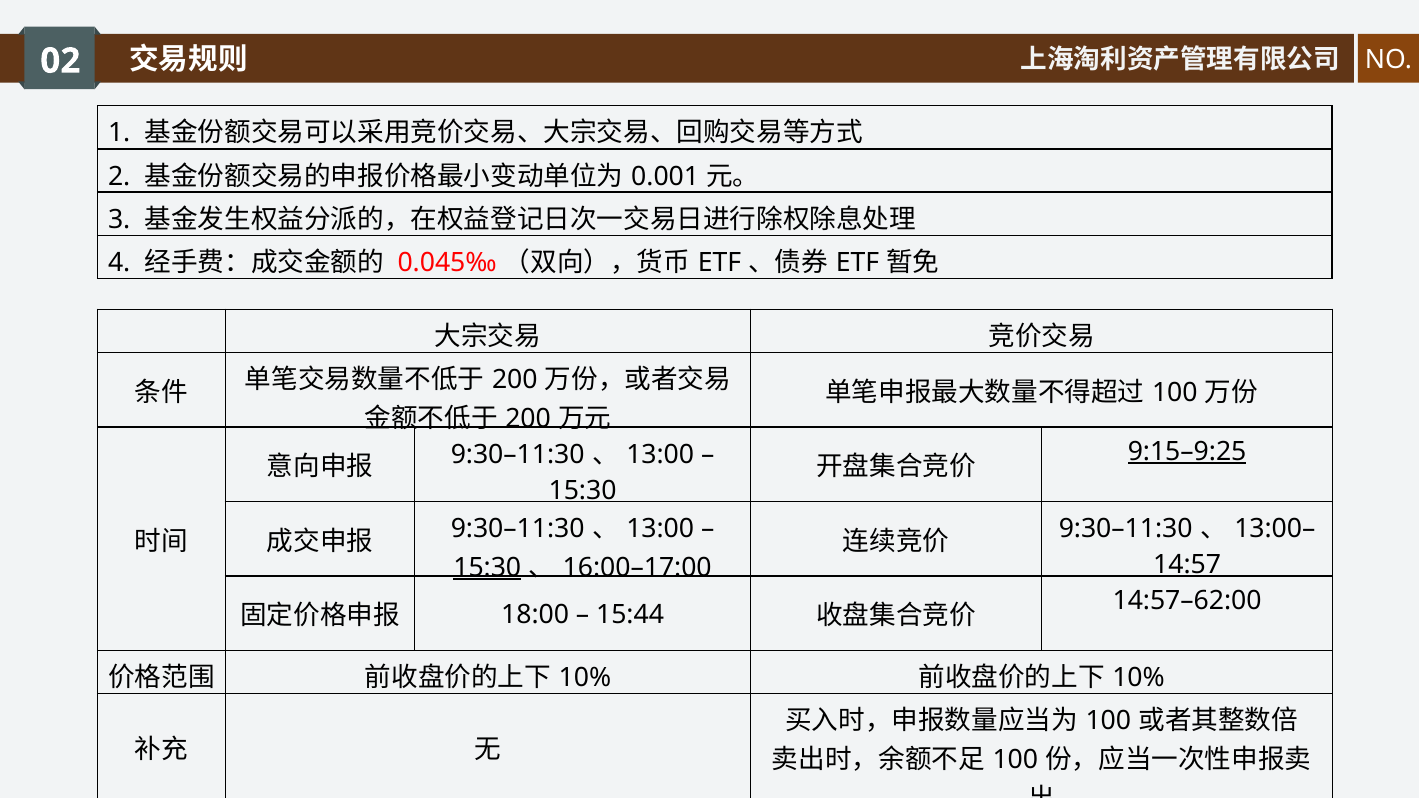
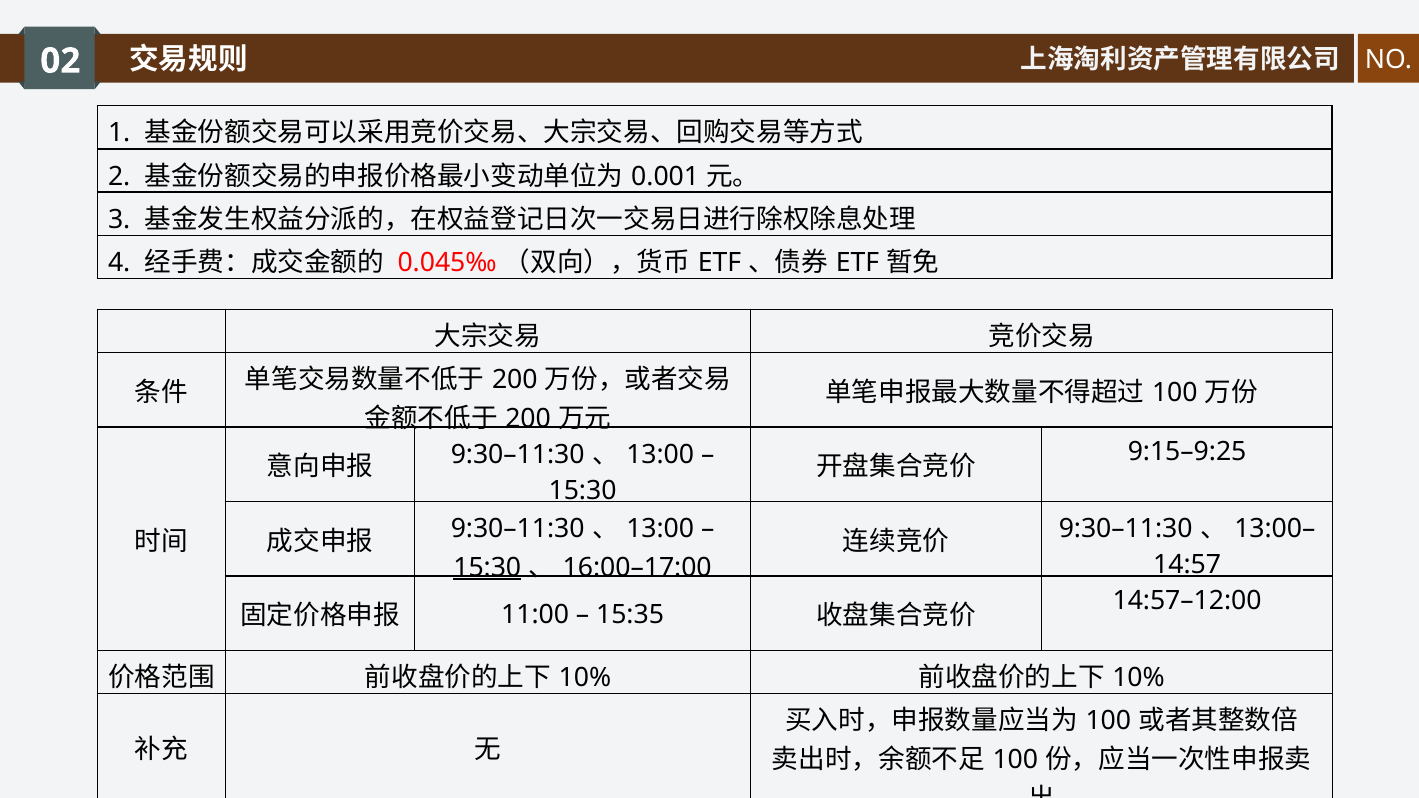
9:15–9:25 underline: present -> none (1187, 452)
18:00: 18:00 -> 11:00 (535, 615)
15:44: 15:44 -> 15:35 (630, 615)
14:57–62:00: 14:57–62:00 -> 14:57–12:00 (1187, 601)
